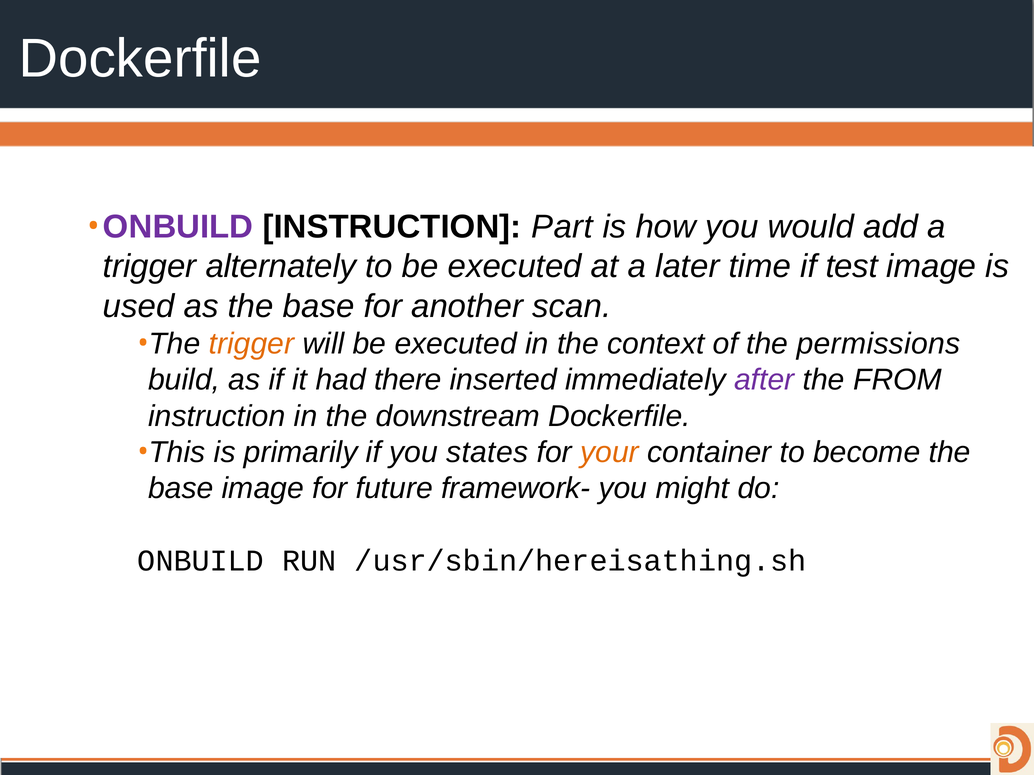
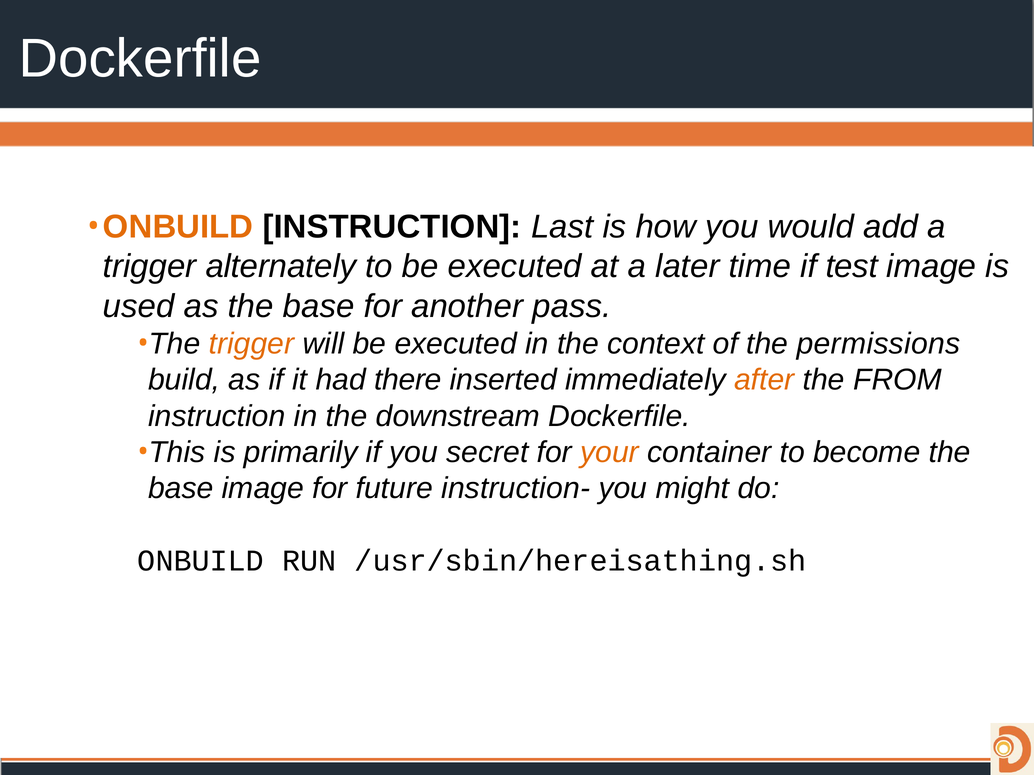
ONBUILD colour: purple -> orange (178, 227)
Part: Part -> Last (562, 227)
scan: scan -> pass (572, 306)
after colour: purple -> orange (764, 380)
states: states -> secret (487, 453)
framework-: framework- -> instruction- (516, 489)
